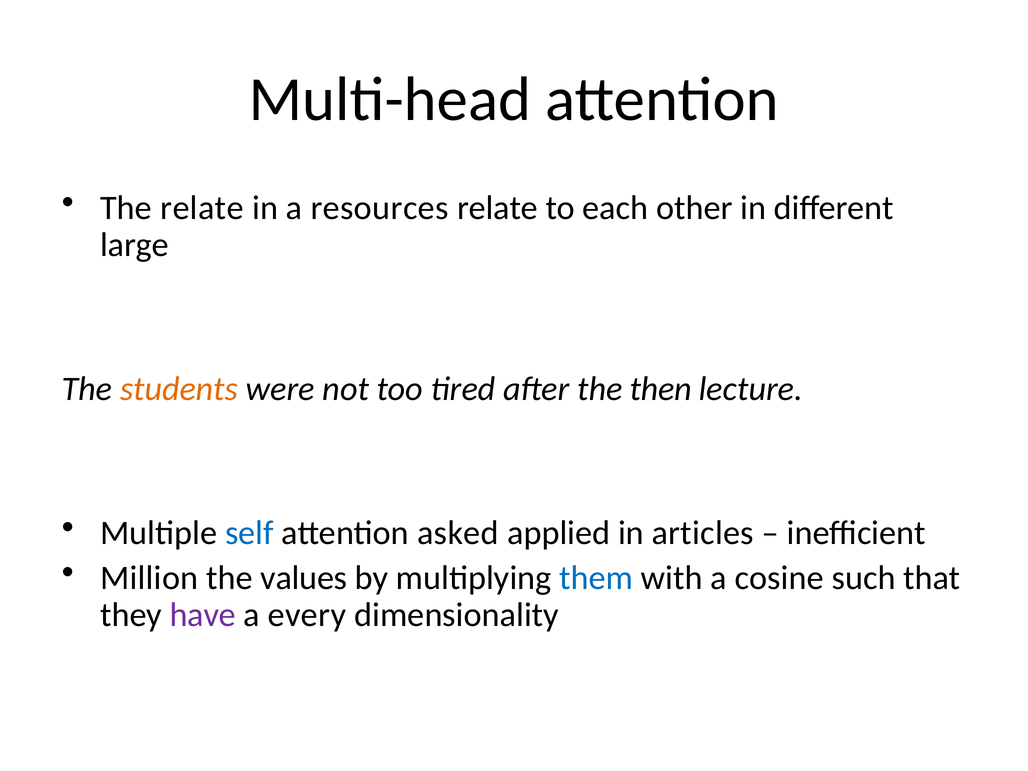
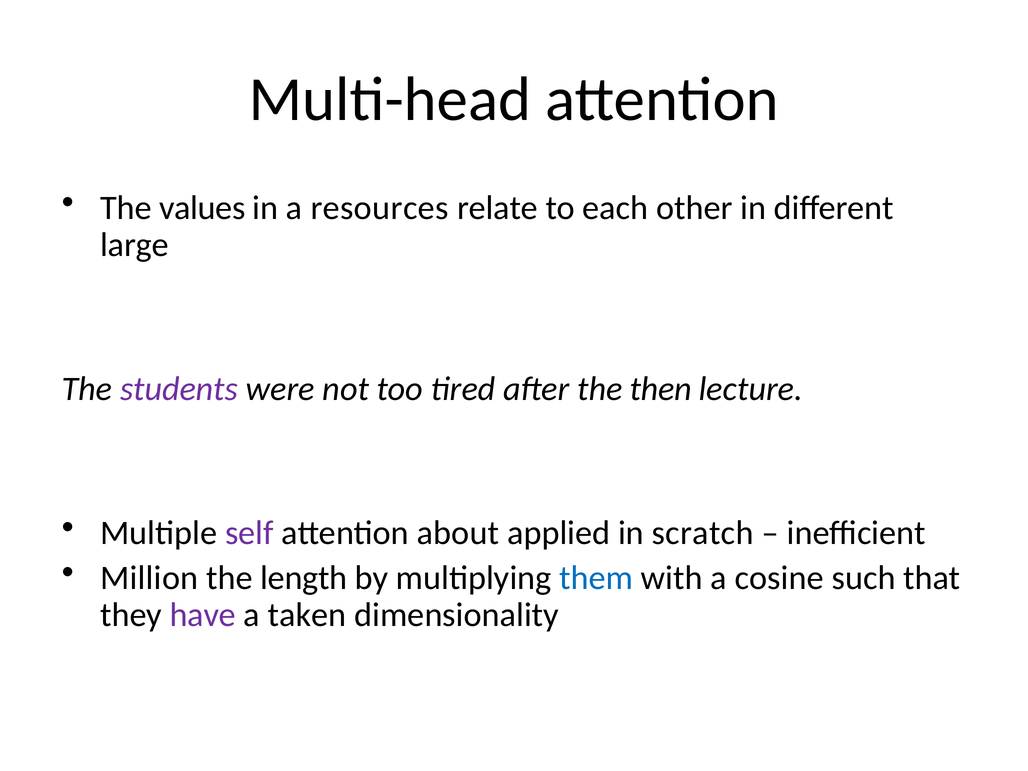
The relate: relate -> values (202, 208)
students colour: orange -> purple (179, 389)
self colour: blue -> purple (249, 533)
asked: asked -> about (458, 533)
articles: articles -> scratch (703, 533)
values: values -> length (304, 578)
every: every -> taken (307, 615)
